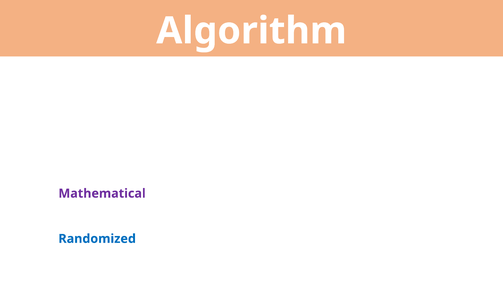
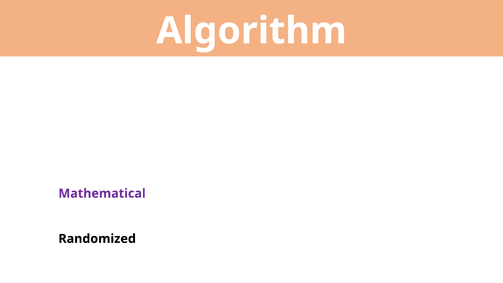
Randomized colour: blue -> black (97, 239)
